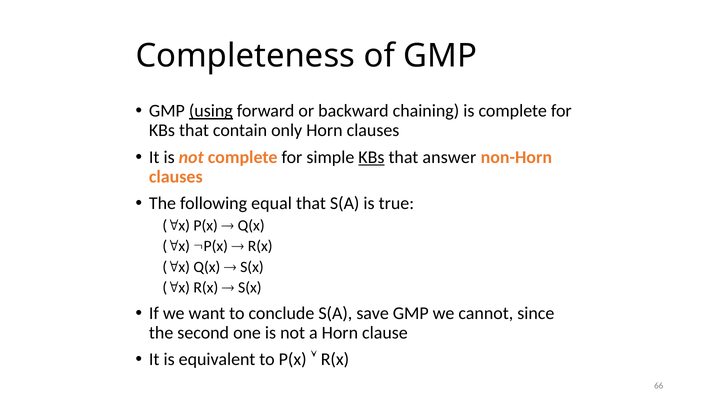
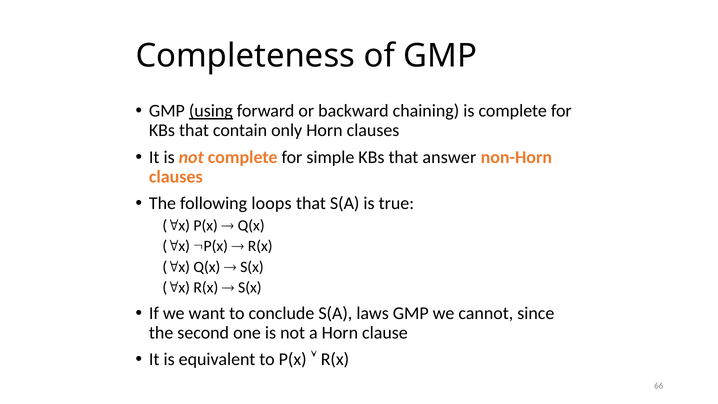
KBs underline: present -> none (371, 157)
equal: equal -> loops (272, 203)
save: save -> laws (373, 313)
